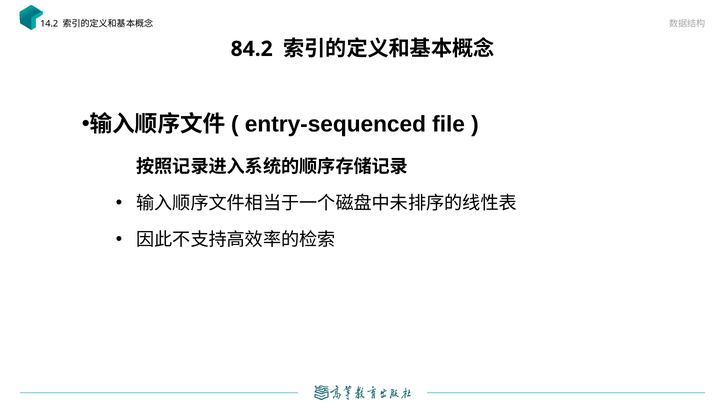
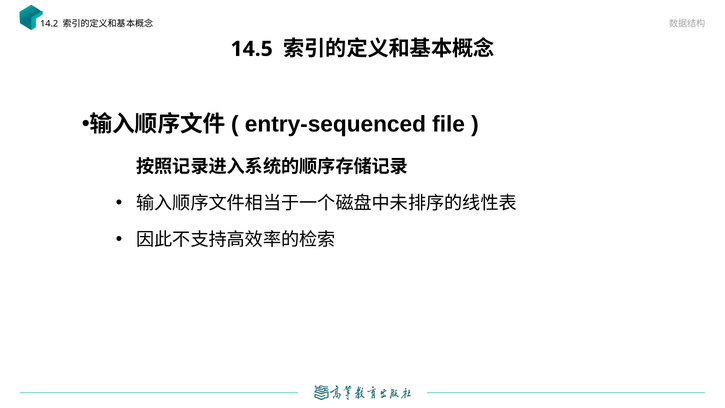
84.2: 84.2 -> 14.5 (252, 49)
